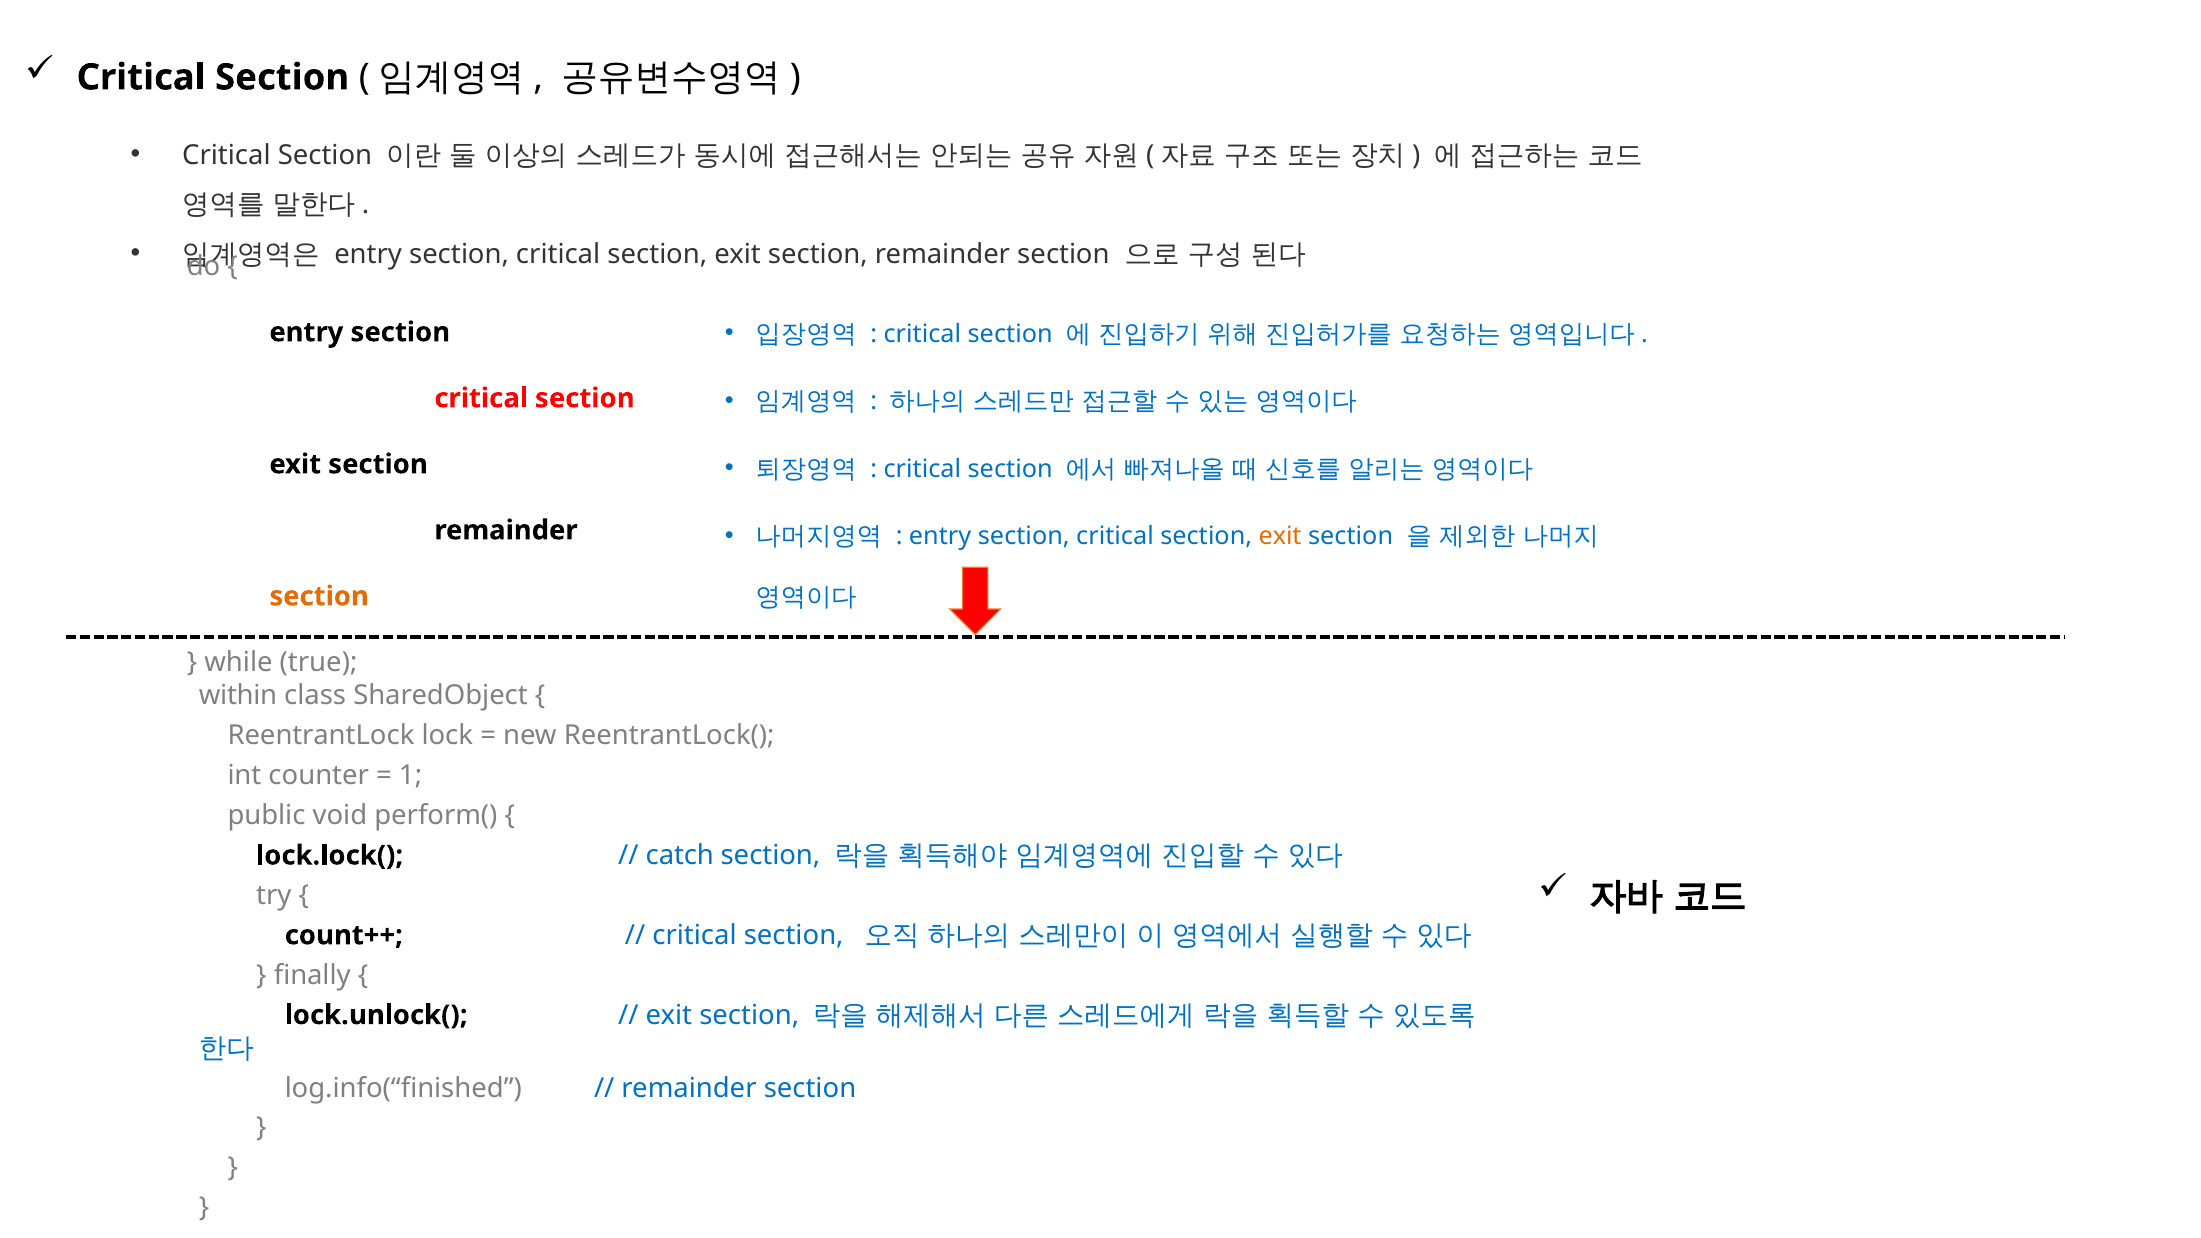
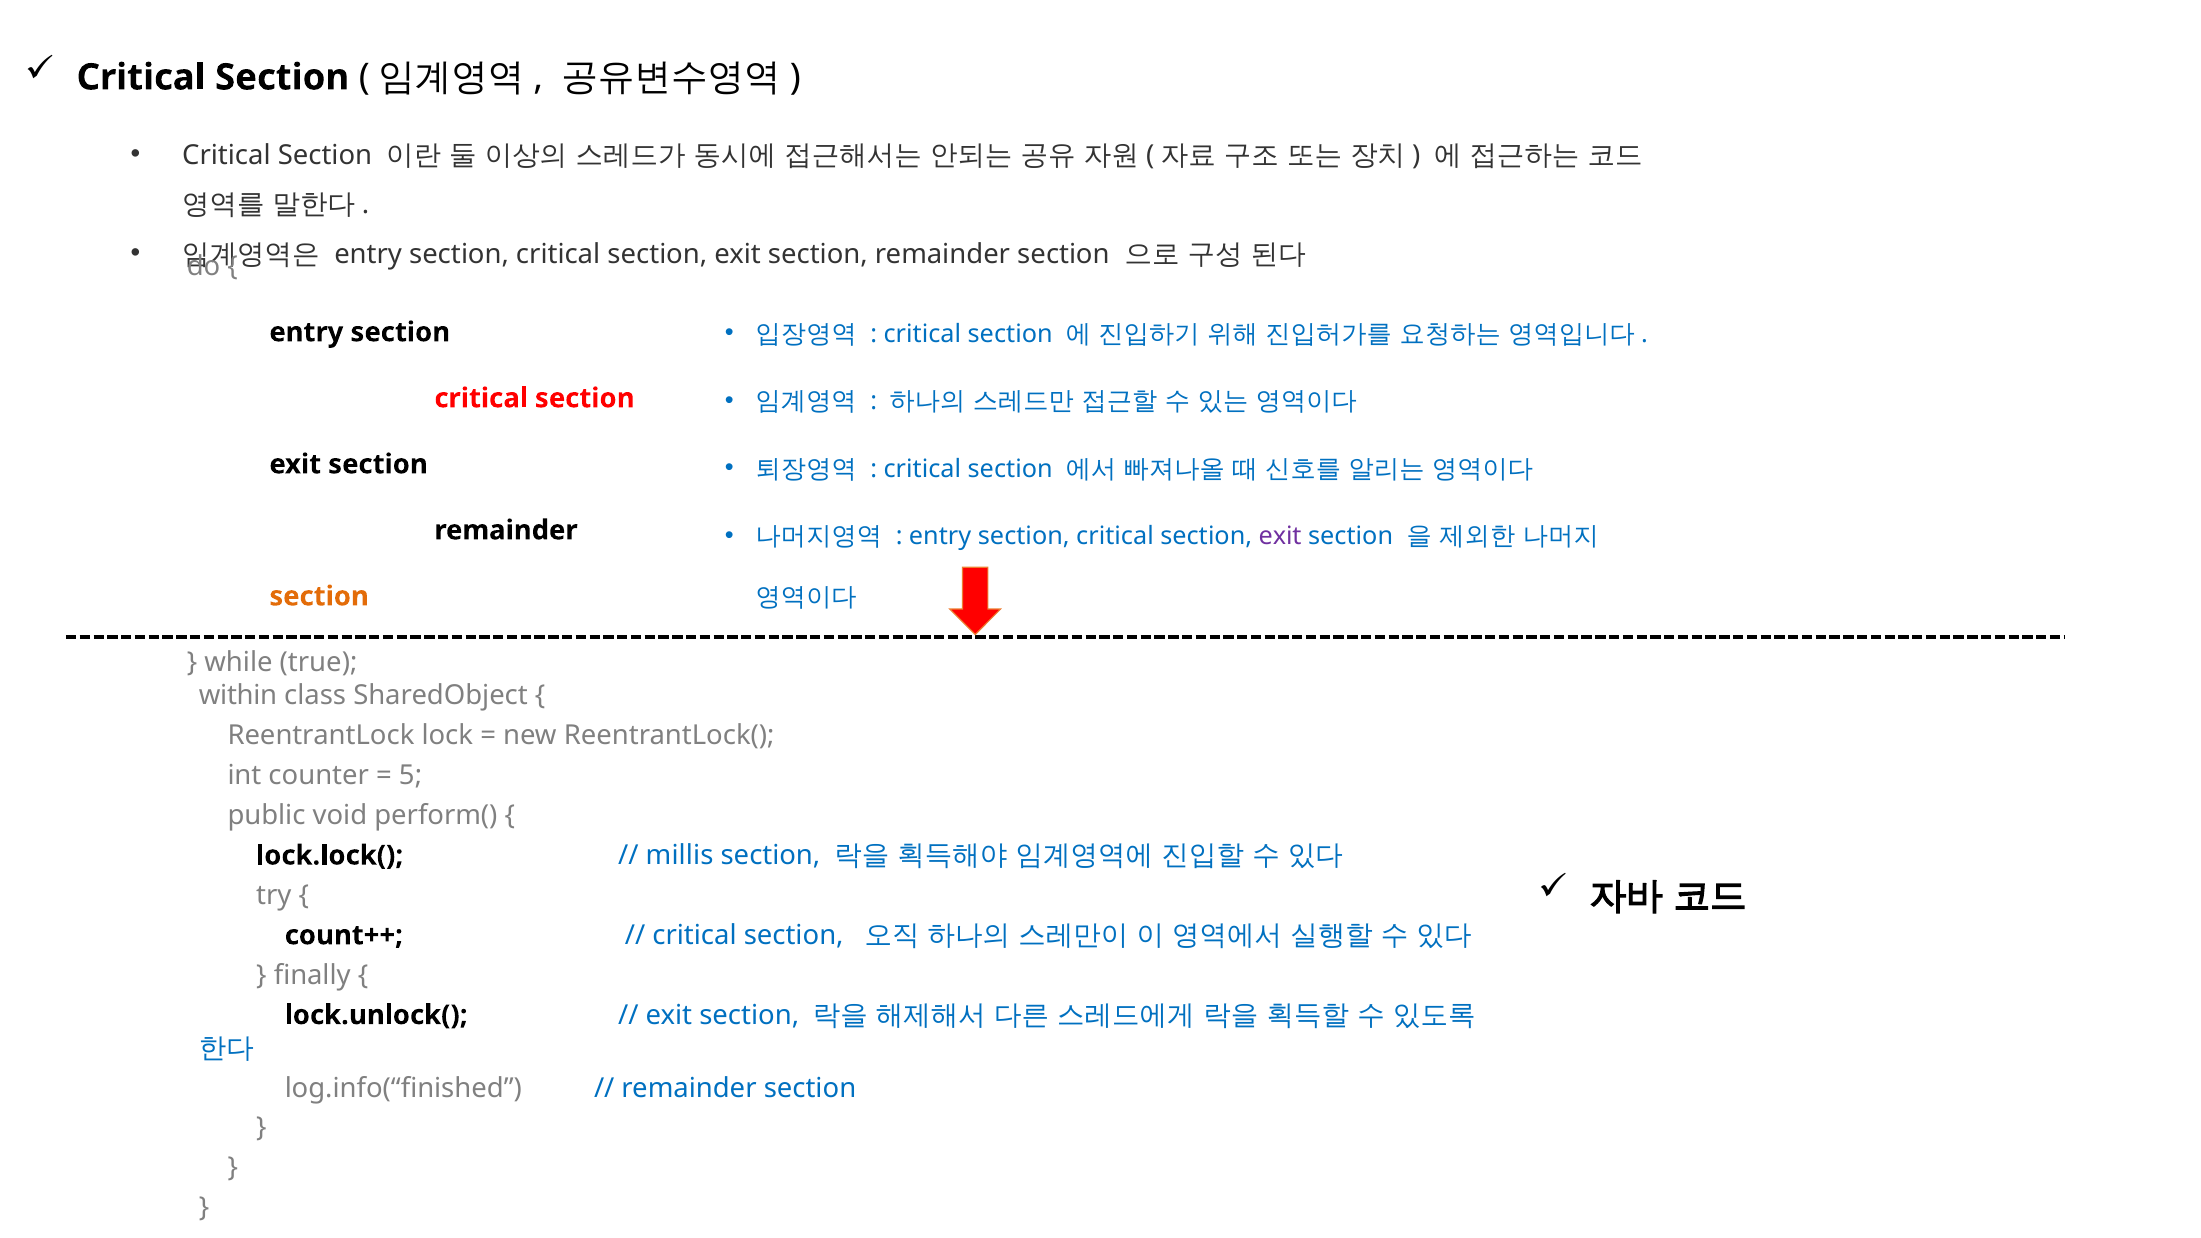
exit colour: orange -> purple (1280, 536)
1: 1 -> 5 (411, 776)
catch: catch -> millis (680, 855)
